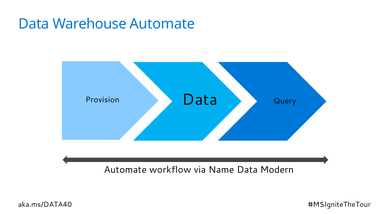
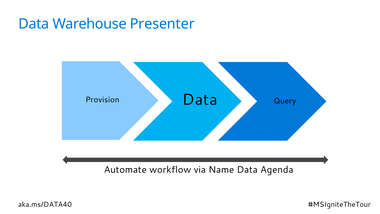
Warehouse Automate: Automate -> Presenter (162, 24)
Modern: Modern -> Agenda (277, 169)
